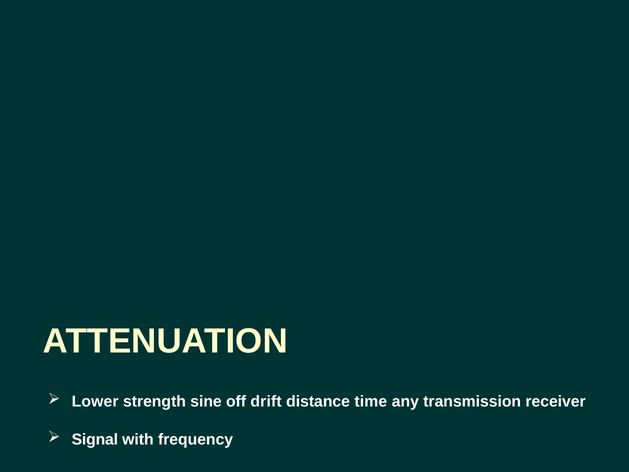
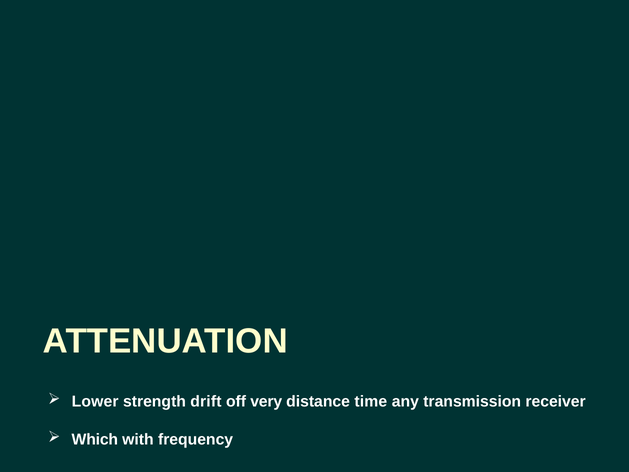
sine: sine -> drift (206, 401)
drift: drift -> very (266, 401)
Signal: Signal -> Which (95, 439)
